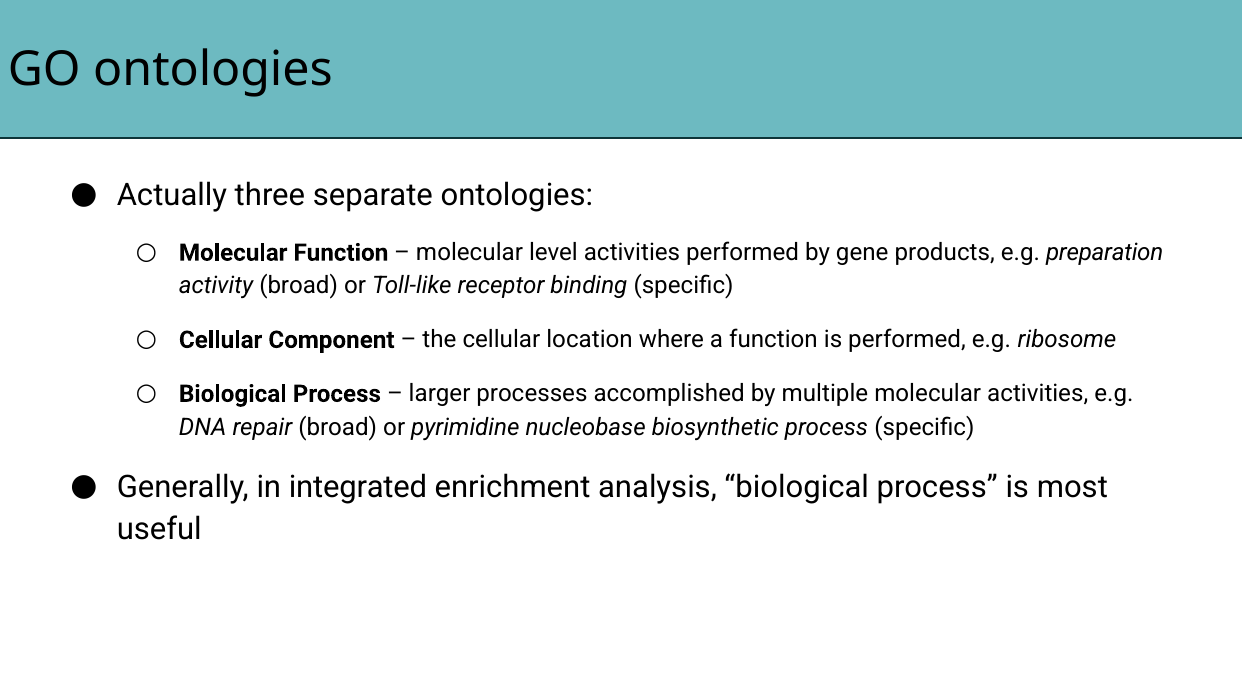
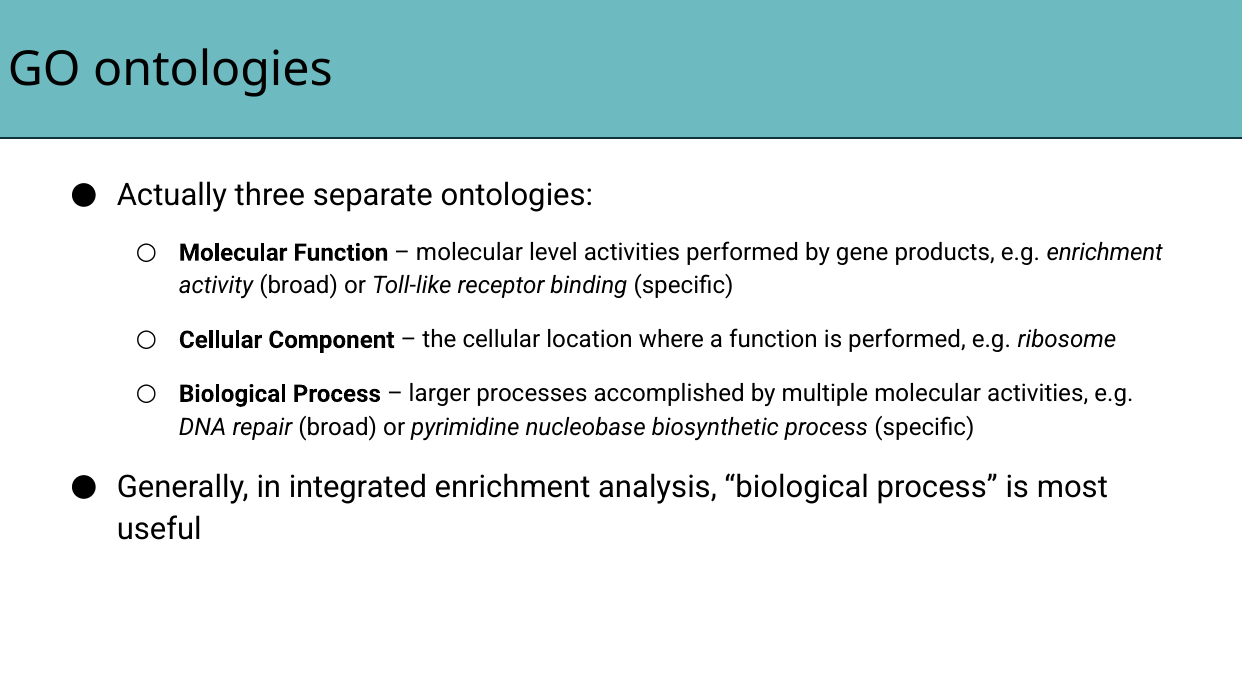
e.g preparation: preparation -> enrichment (1105, 253)
